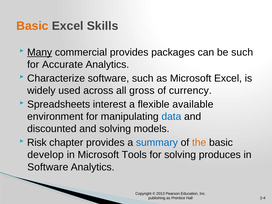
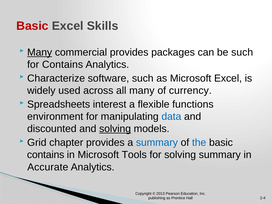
Basic colour: orange -> red (32, 26)
for Accurate: Accurate -> Contains (63, 65)
all gross: gross -> many (142, 91)
available: available -> functions (193, 104)
solving underline: none -> present (115, 129)
Risk: Risk -> Grid (37, 143)
the colour: orange -> blue (199, 143)
develop: develop -> contains (46, 155)
solving produces: produces -> summary (220, 155)
Software: Software -> Accurate (48, 167)
